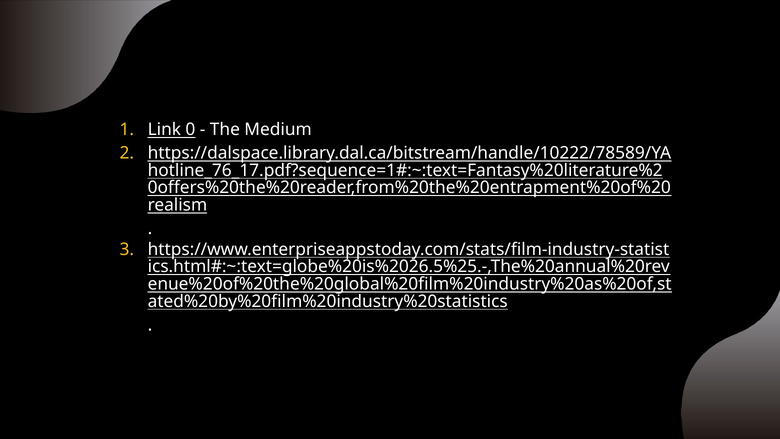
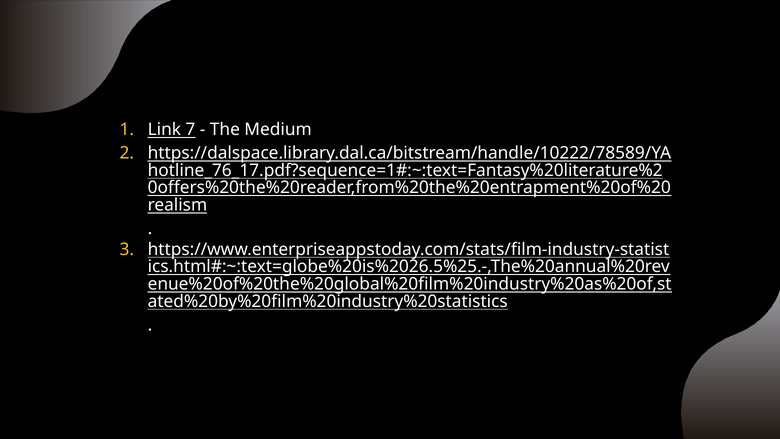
0: 0 -> 7 (190, 129)
